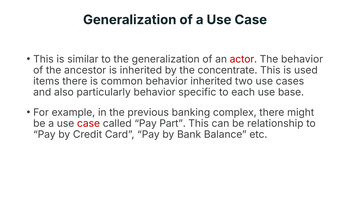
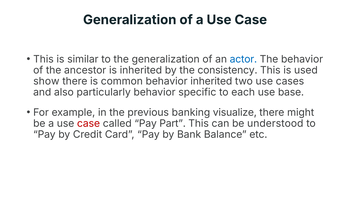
actor colour: red -> blue (243, 59)
concentrate: concentrate -> consistency (227, 70)
items: items -> show (46, 81)
complex: complex -> visualize (235, 112)
relationship: relationship -> understood (275, 123)
